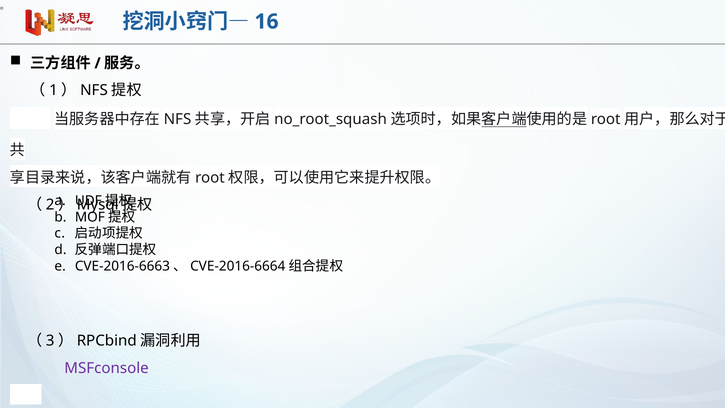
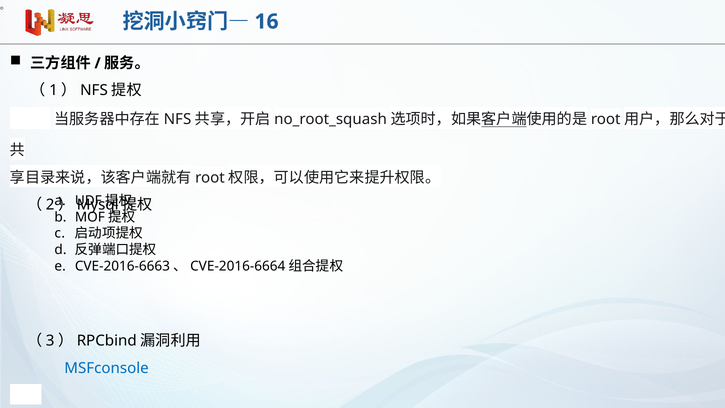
MSFconsole colour: purple -> blue (107, 368)
